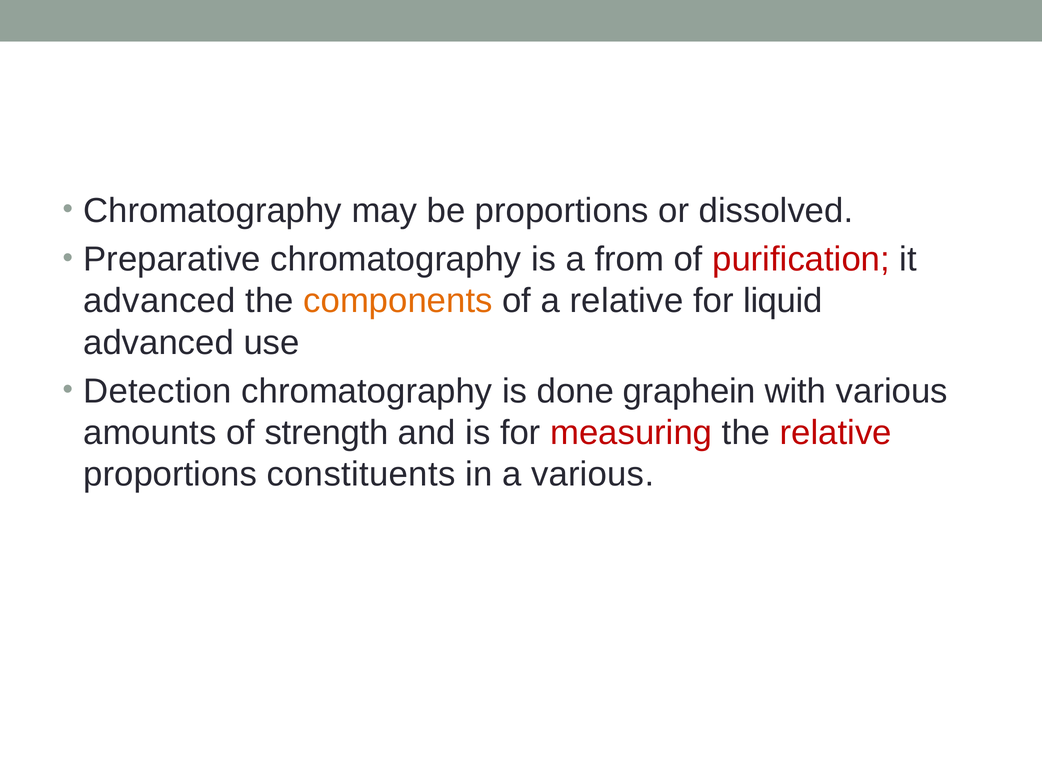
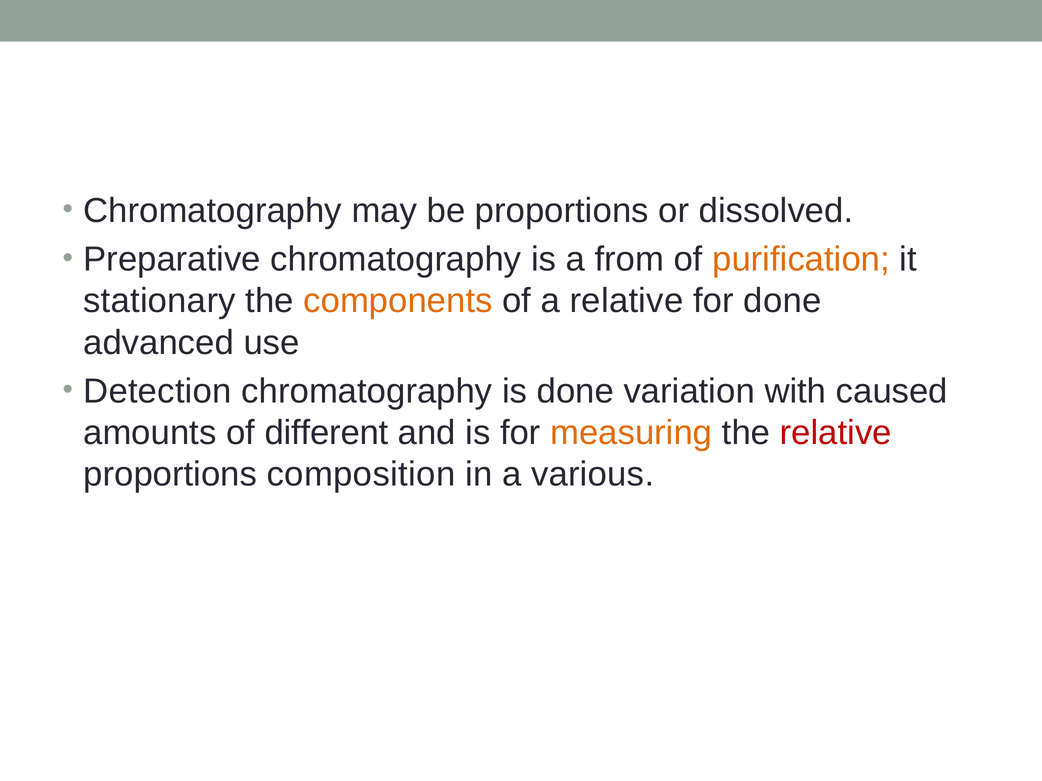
purification colour: red -> orange (801, 259)
advanced: advanced -> stationary (159, 301)
for liquid: liquid -> done (783, 301)
graphein: graphein -> variation (689, 391)
with various: various -> caused (892, 391)
strength: strength -> different (327, 433)
measuring colour: red -> orange (631, 433)
constituents: constituents -> composition (361, 475)
